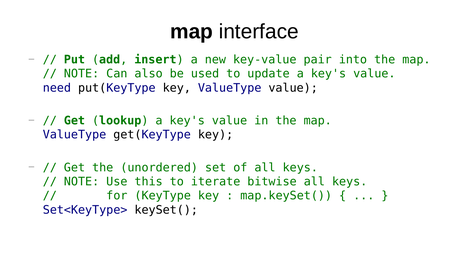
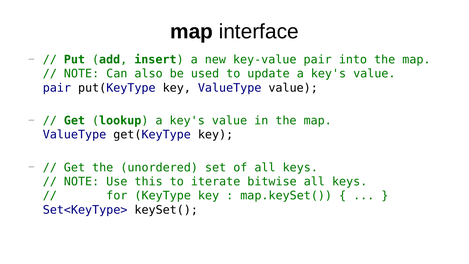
need: need -> pair (57, 88)
